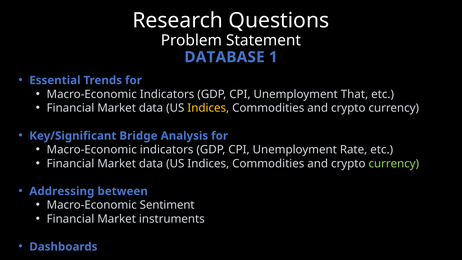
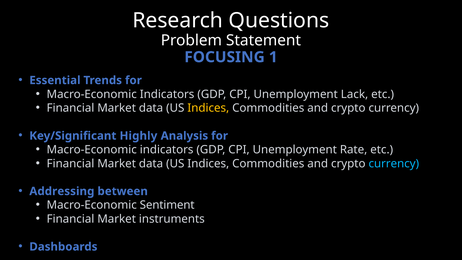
DATABASE: DATABASE -> FOCUSING (225, 57)
That: That -> Lack (354, 94)
Bridge: Bridge -> Highly (138, 136)
currency colour: light green -> light blue (394, 163)
